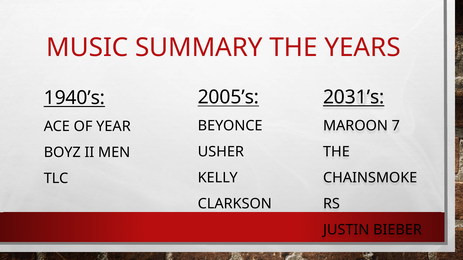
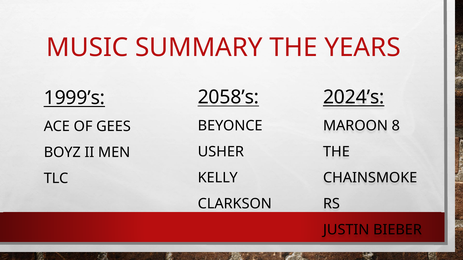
2031’s: 2031’s -> 2024’s (354, 97)
2005’s: 2005’s -> 2058’s (228, 97)
1940’s: 1940’s -> 1999’s (74, 98)
7: 7 -> 8 (396, 126)
YEAR: YEAR -> GEES (113, 126)
